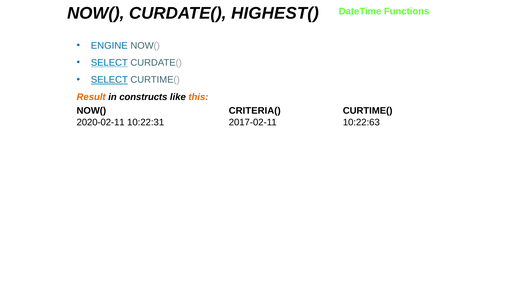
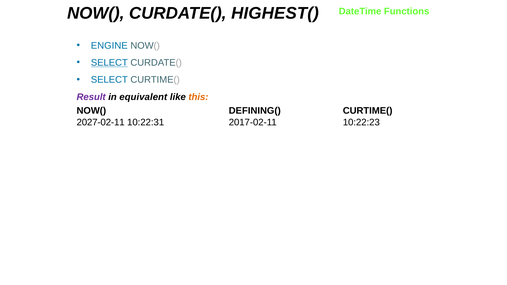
SELECT underline: present -> none (109, 80)
Result colour: orange -> purple (91, 97)
constructs: constructs -> equivalent (143, 97)
CRITERIA(: CRITERIA( -> DEFINING( (255, 111)
2020-02-11: 2020-02-11 -> 2027-02-11 (101, 122)
10:22:63: 10:22:63 -> 10:22:23 (361, 122)
